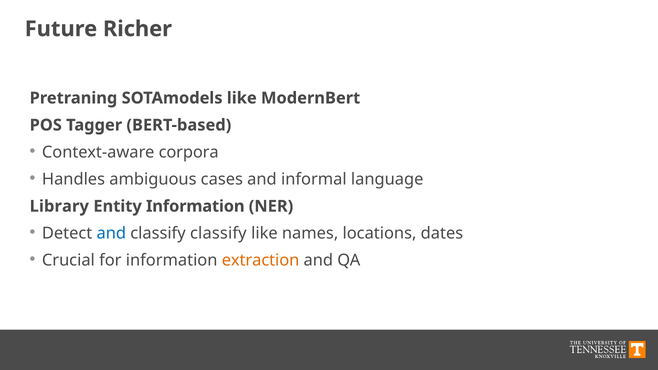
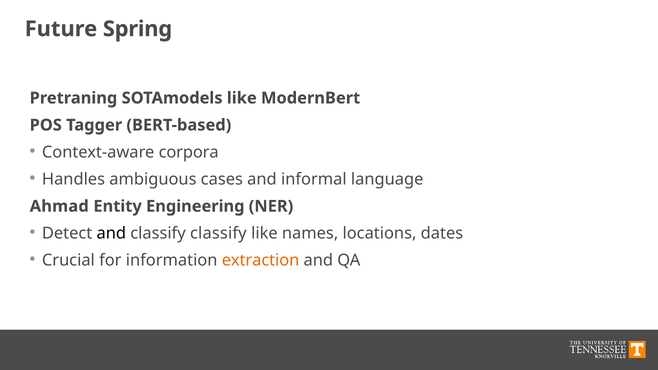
Richer: Richer -> Spring (137, 29)
Library: Library -> Ahmad (59, 206)
Entity Information: Information -> Engineering (195, 206)
and colour: blue -> black (111, 233)
